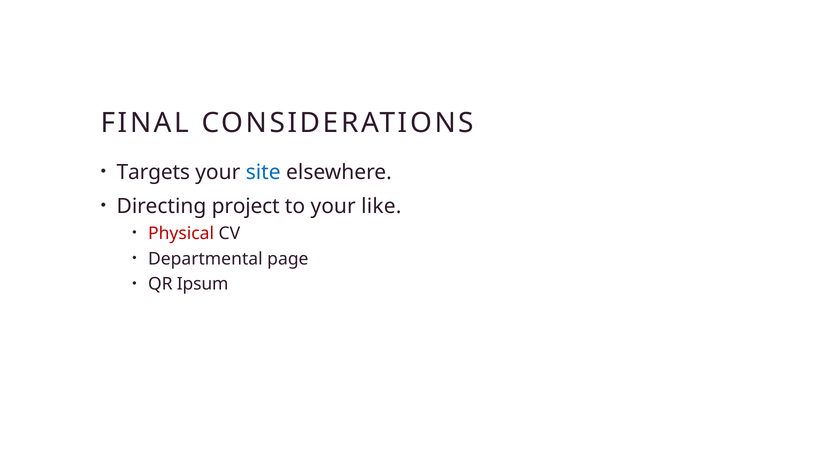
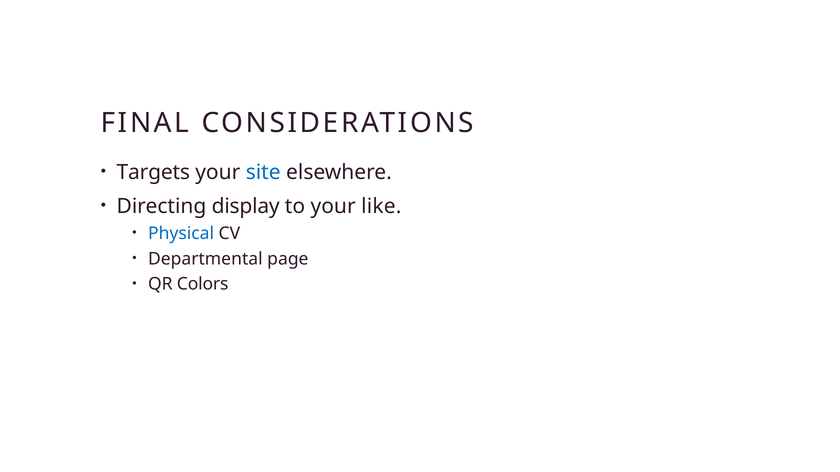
project: project -> display (246, 206)
Physical colour: red -> blue (181, 234)
Ipsum: Ipsum -> Colors (203, 284)
